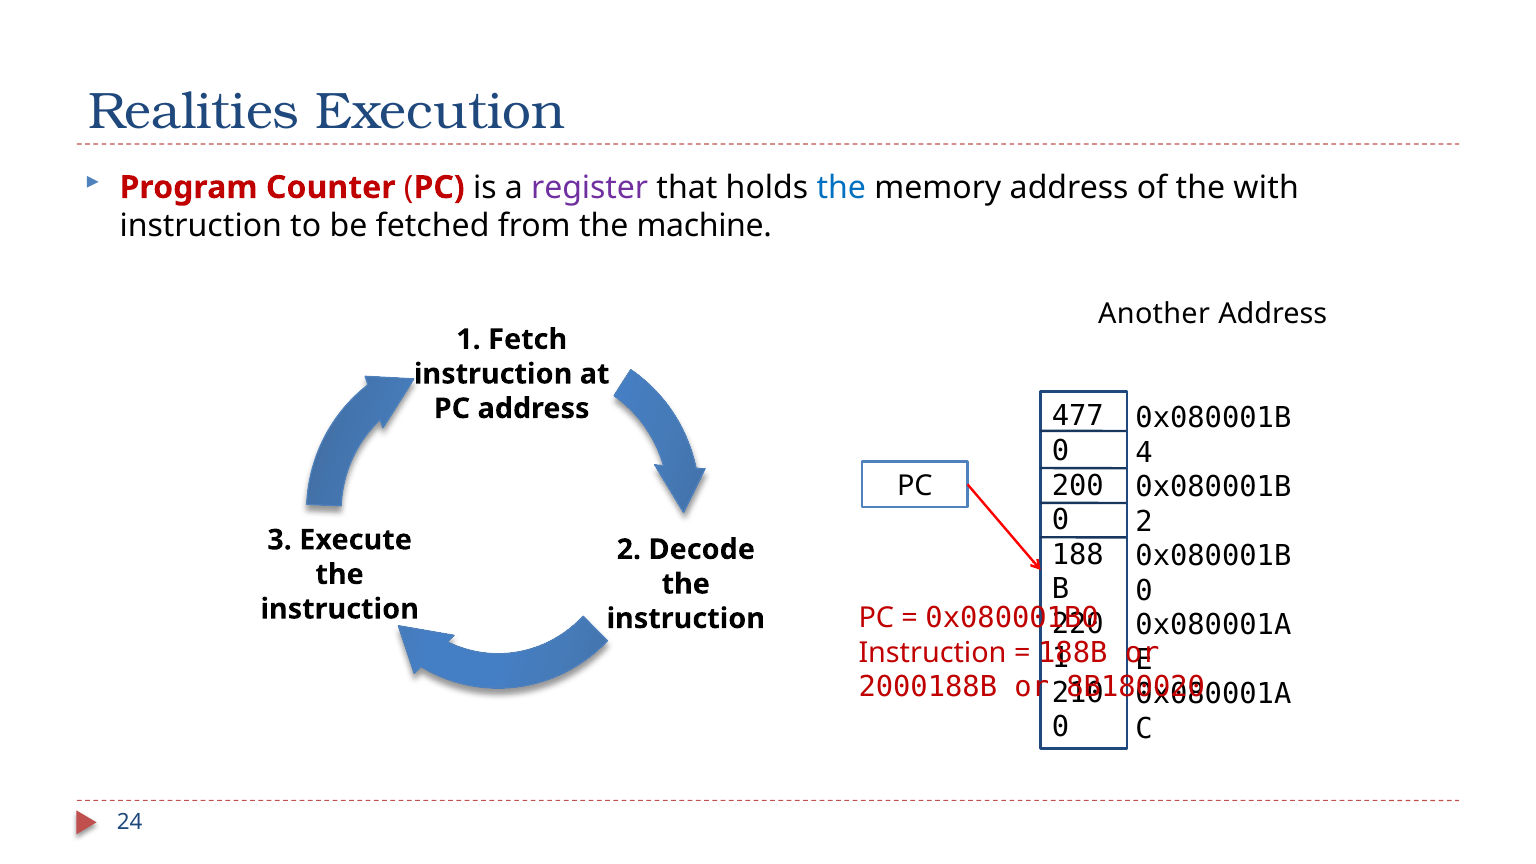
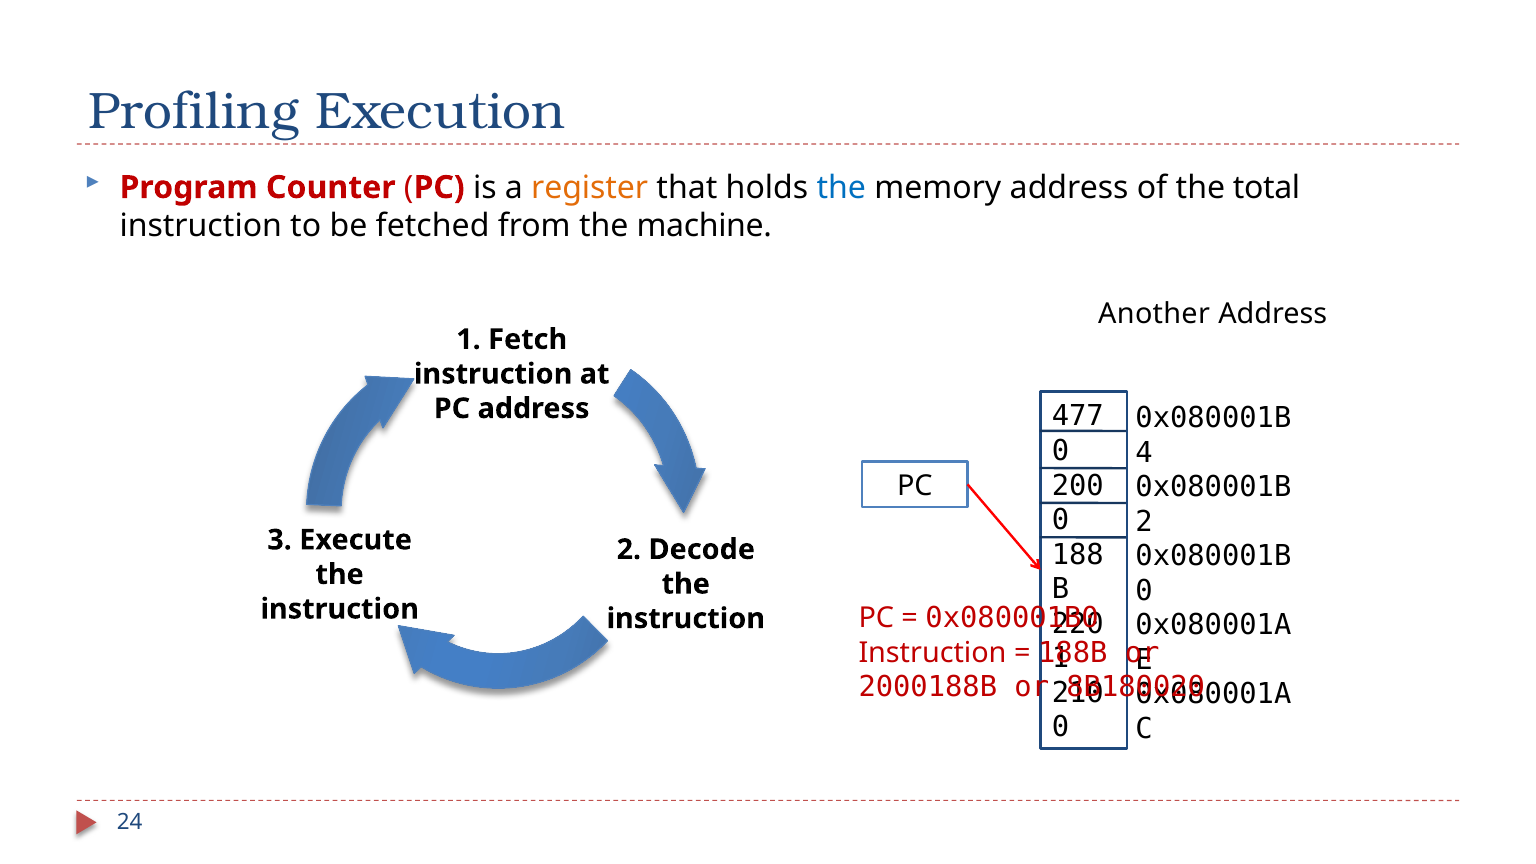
Realities: Realities -> Profiling (193, 111)
register colour: purple -> orange (590, 187)
with: with -> total (1266, 187)
